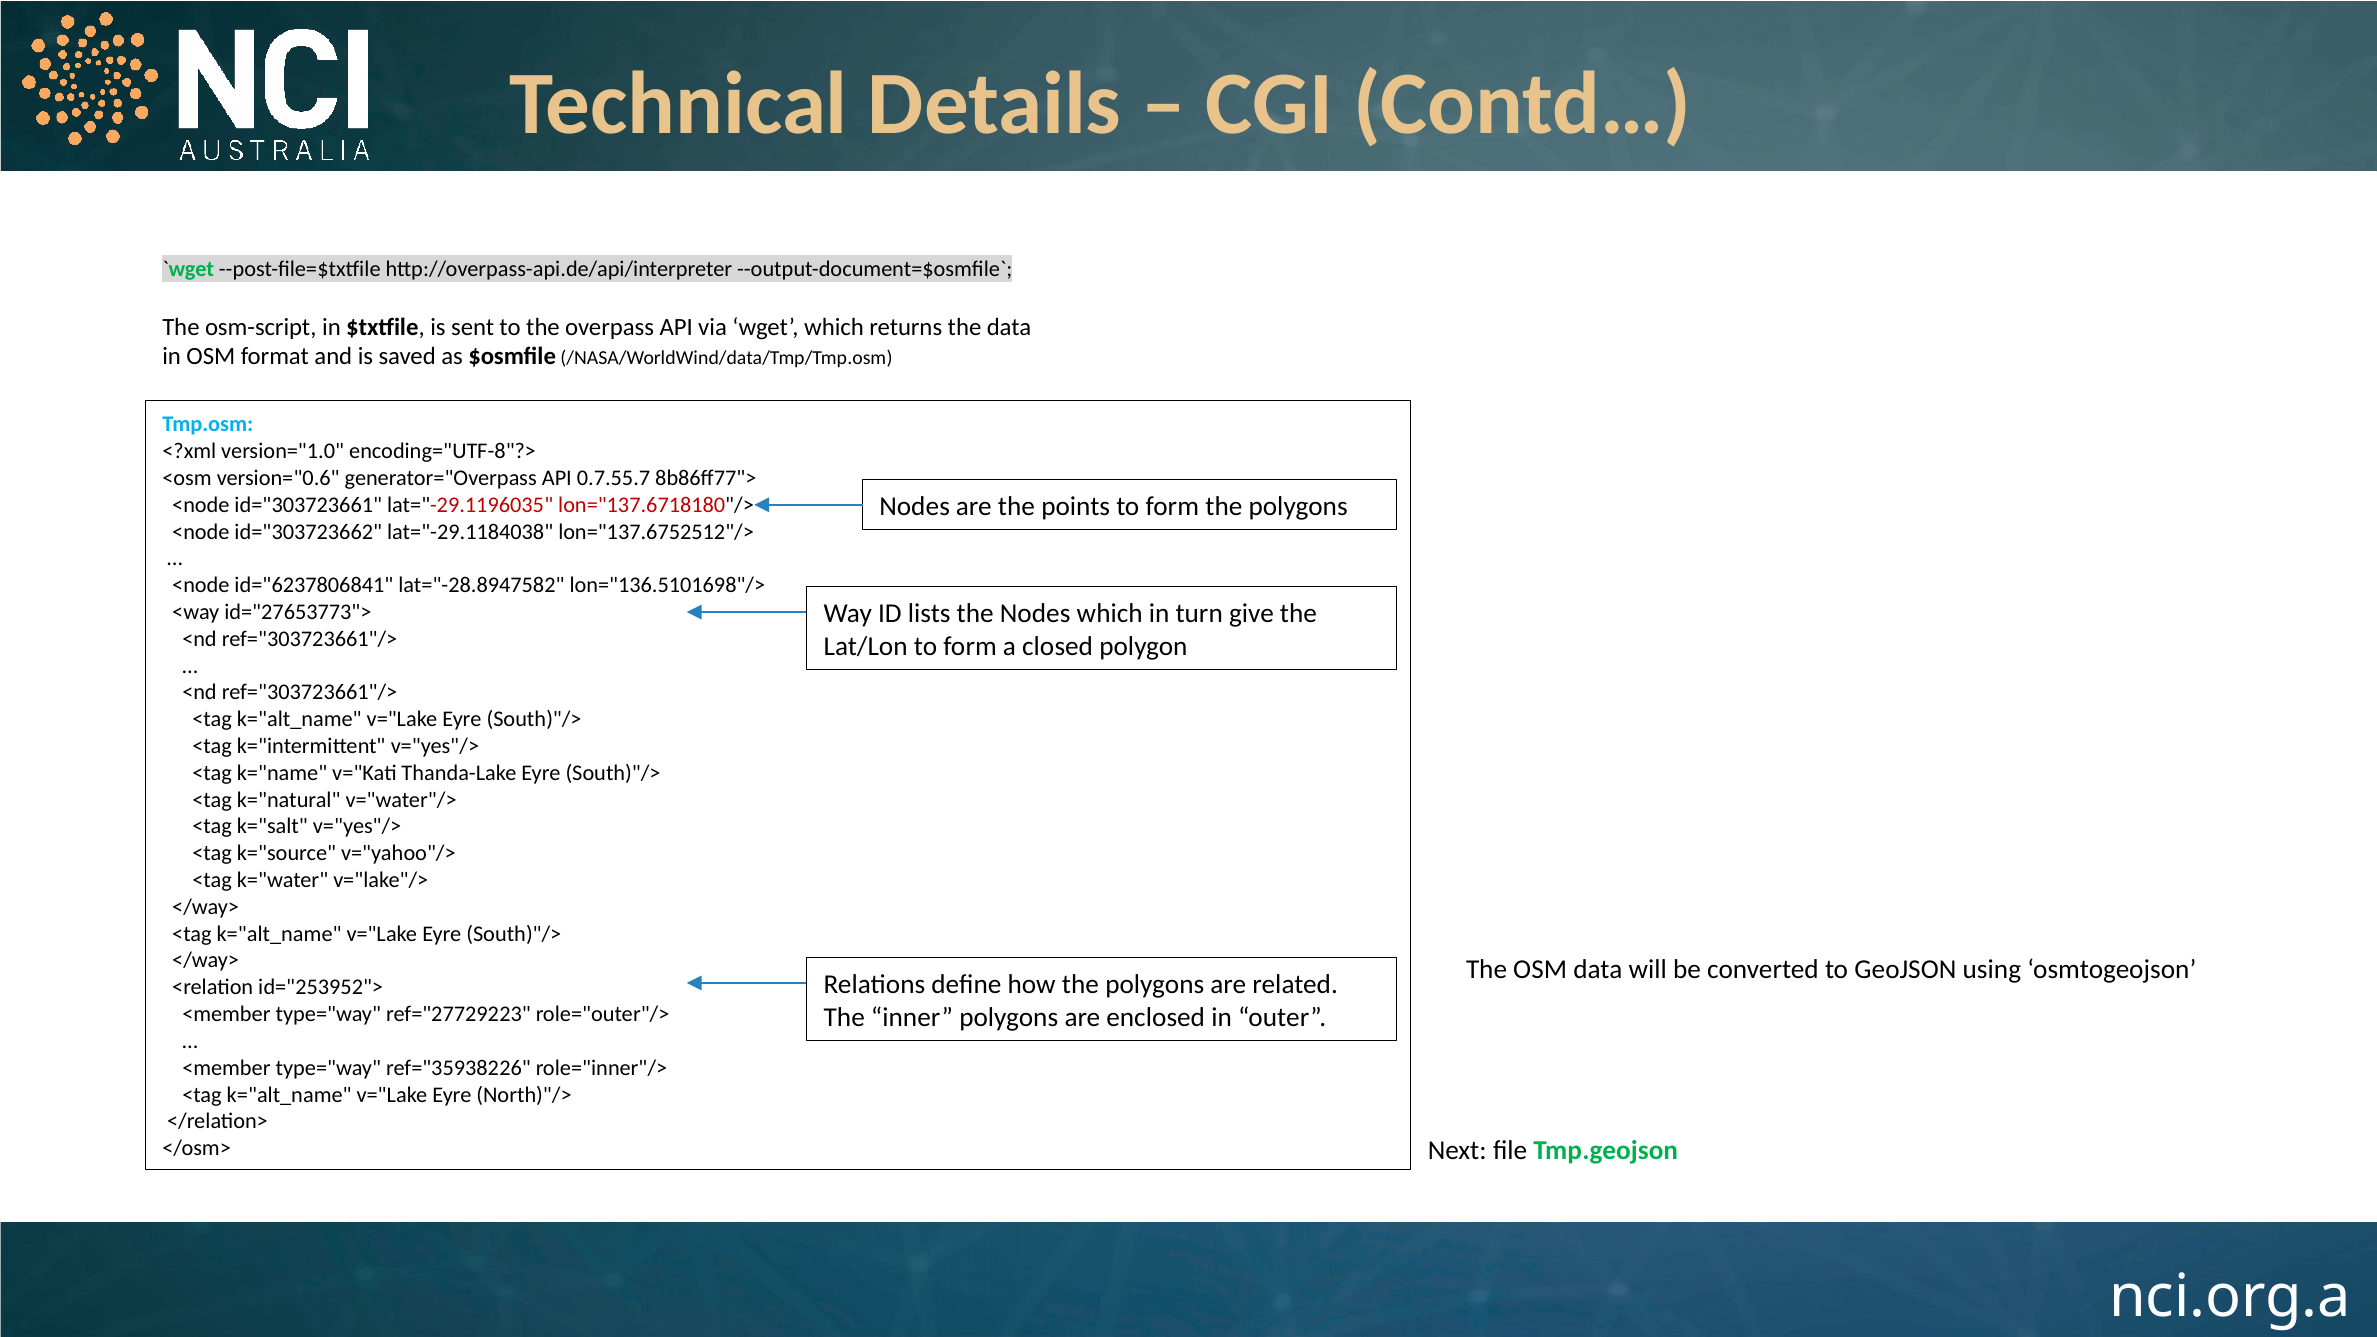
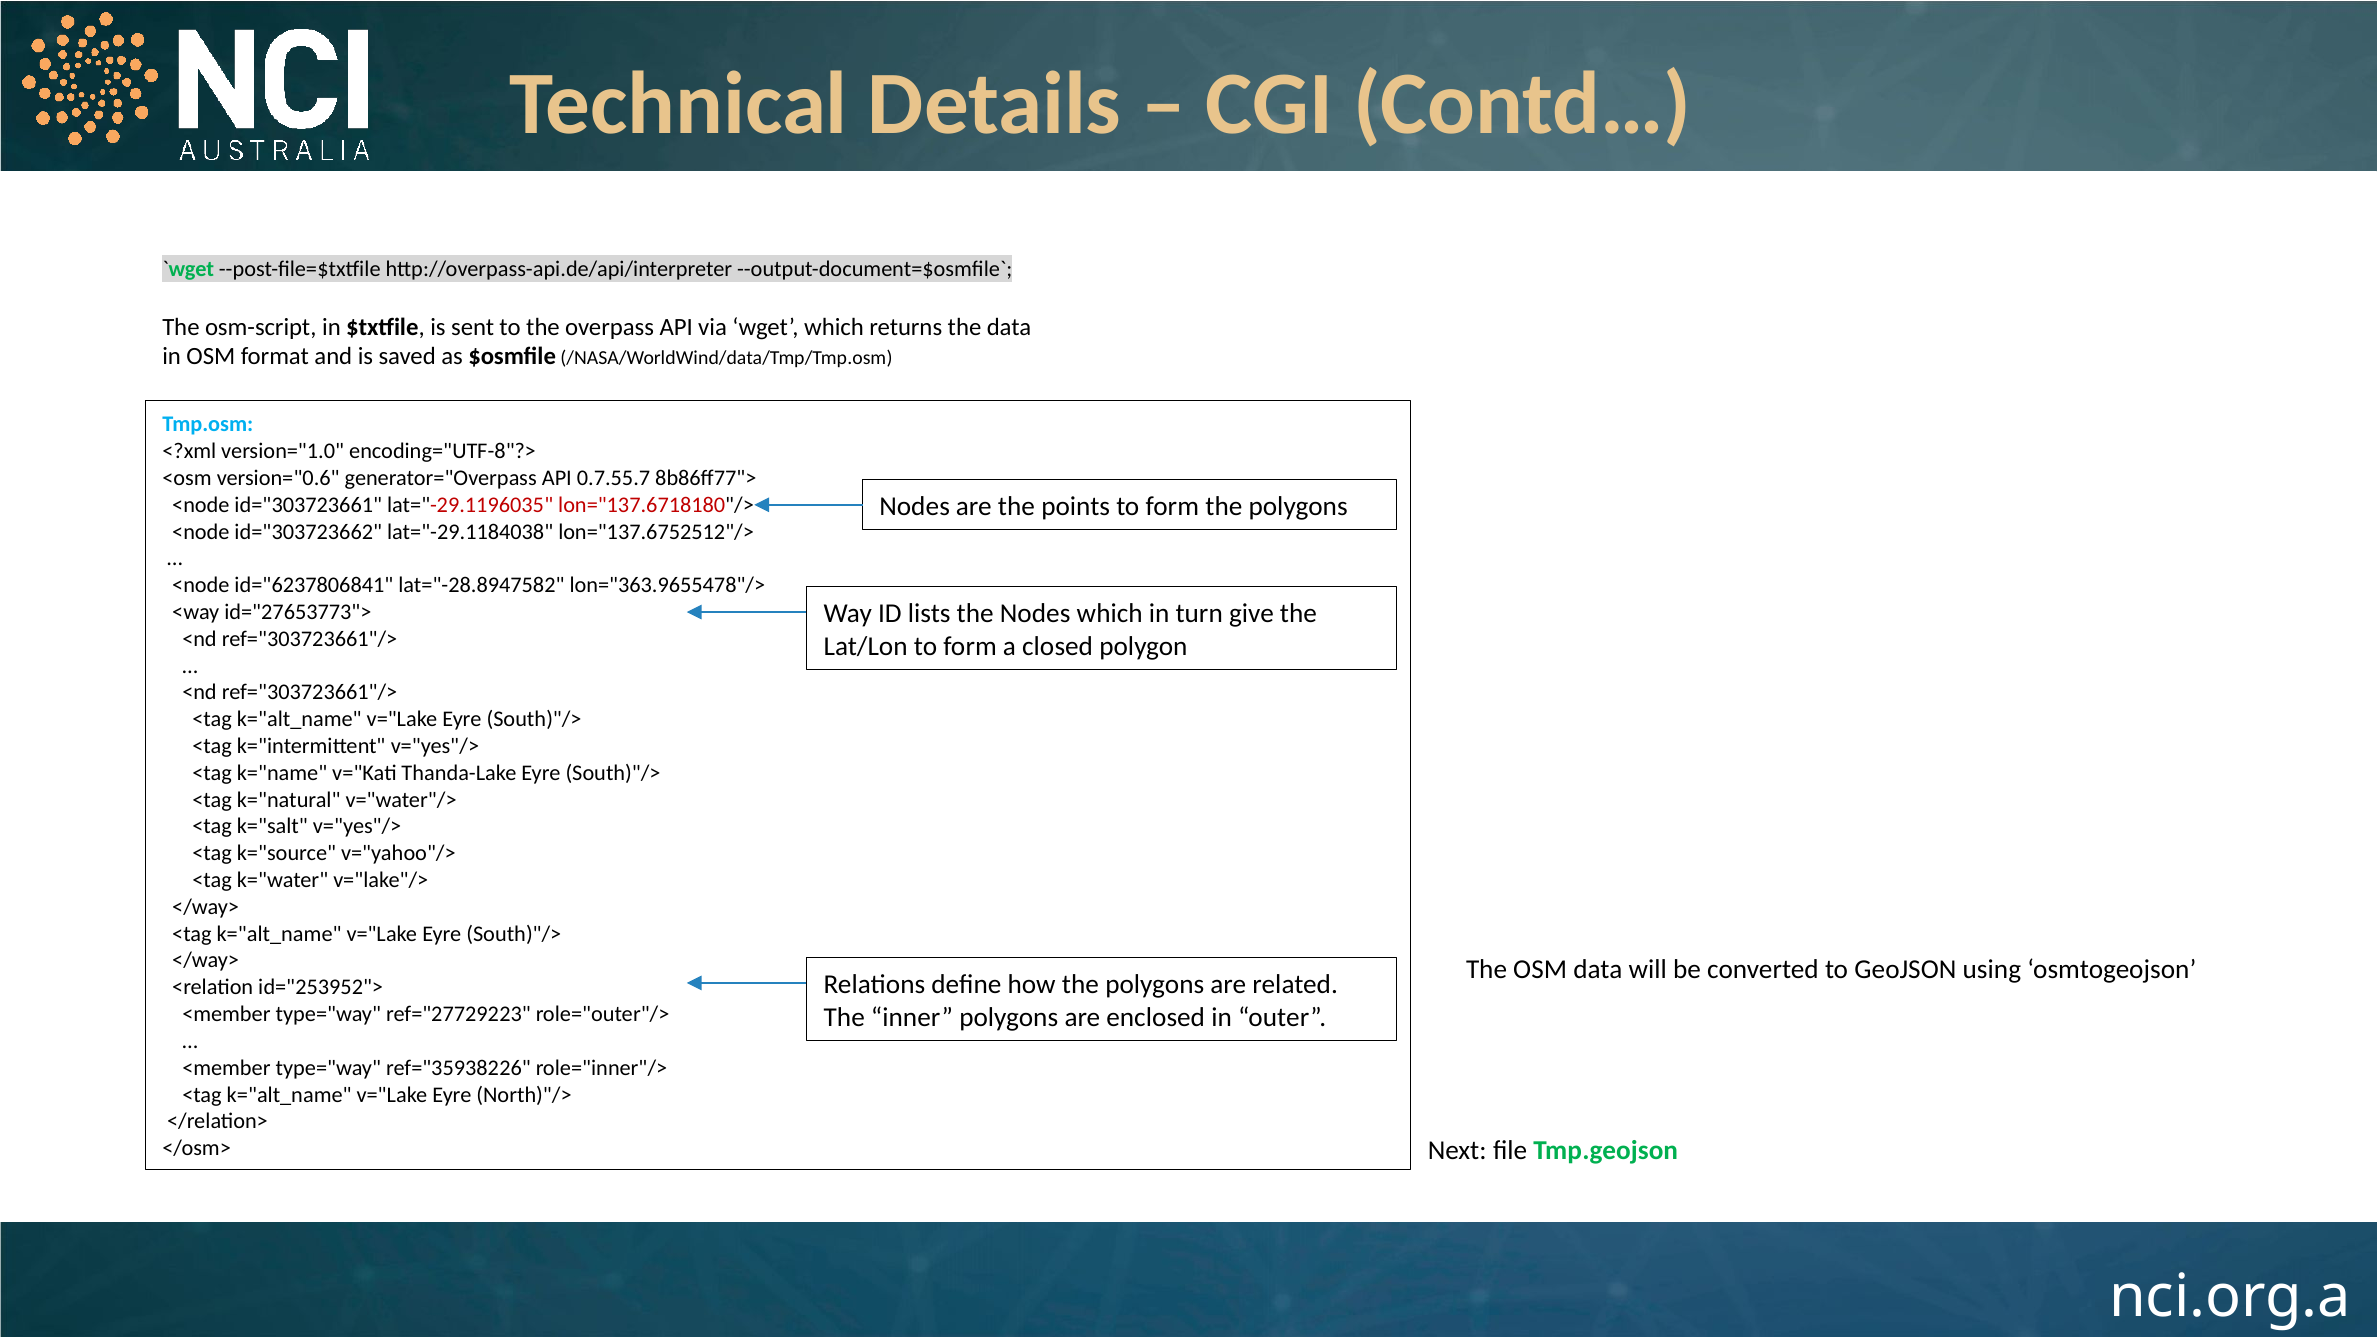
lon="136.5101698"/>: lon="136.5101698"/> -> lon="363.9655478"/> (667, 585)
